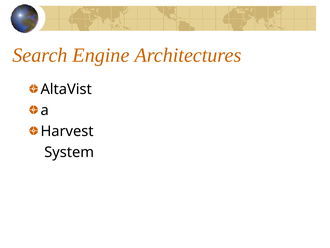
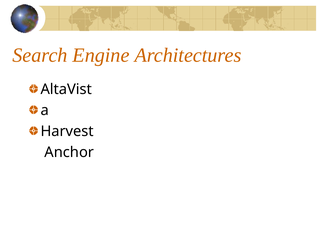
System: System -> Anchor (69, 152)
